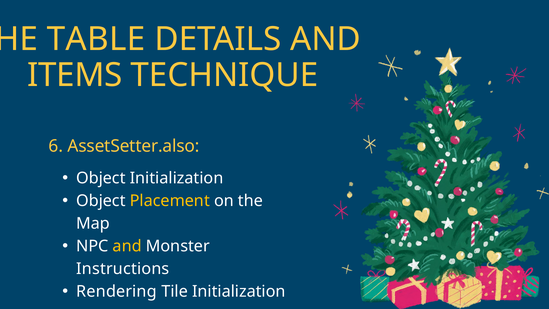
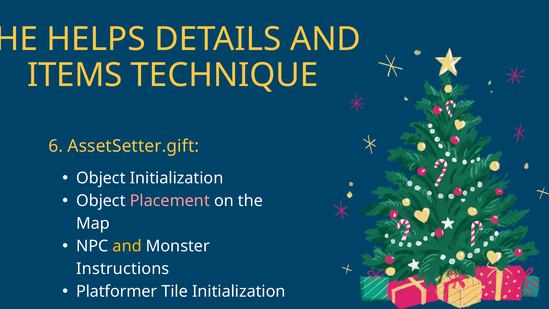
TABLE: TABLE -> HELPS (96, 39)
AssetSetter.also: AssetSetter.also -> AssetSetter.gift (133, 146)
Placement colour: yellow -> pink (170, 201)
Rendering: Rendering -> Platformer (117, 291)
